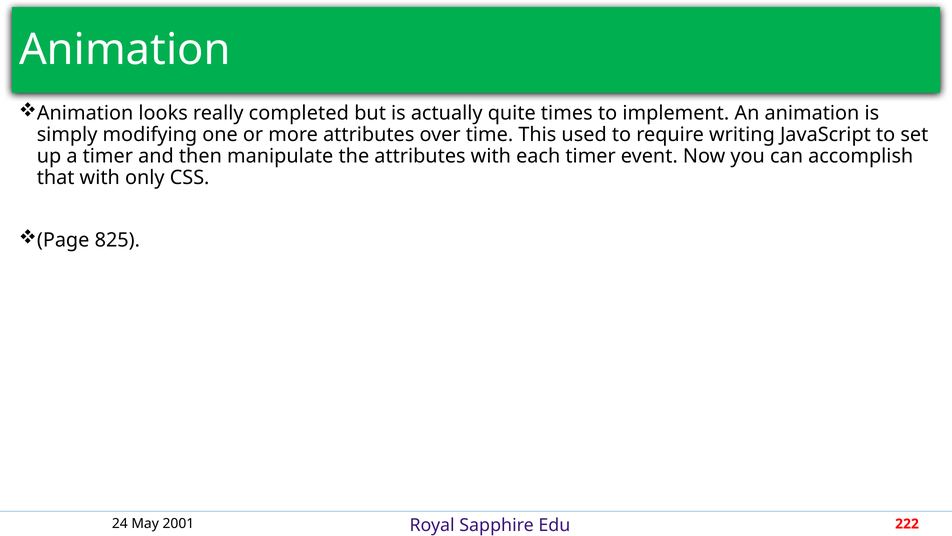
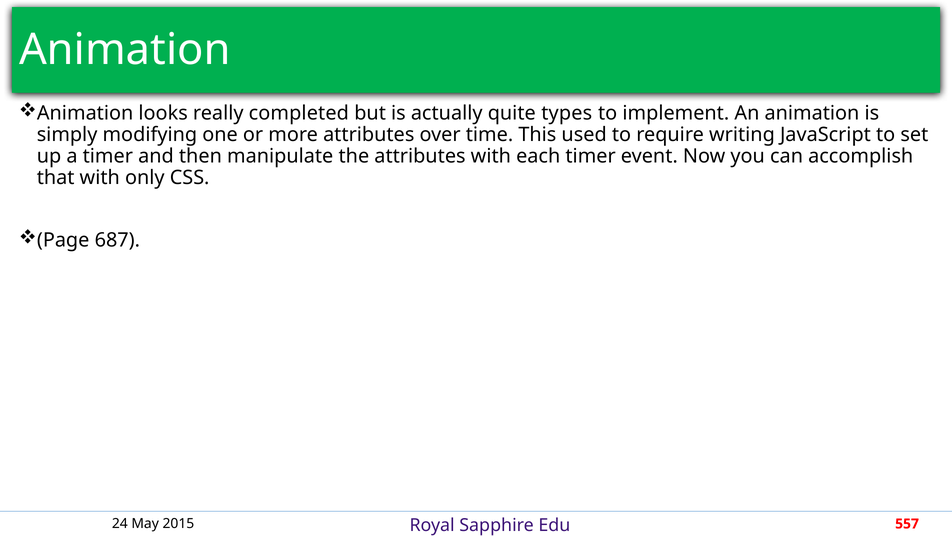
times: times -> types (567, 113)
825: 825 -> 687 (117, 240)
2001: 2001 -> 2015 (178, 523)
222: 222 -> 557 (907, 523)
